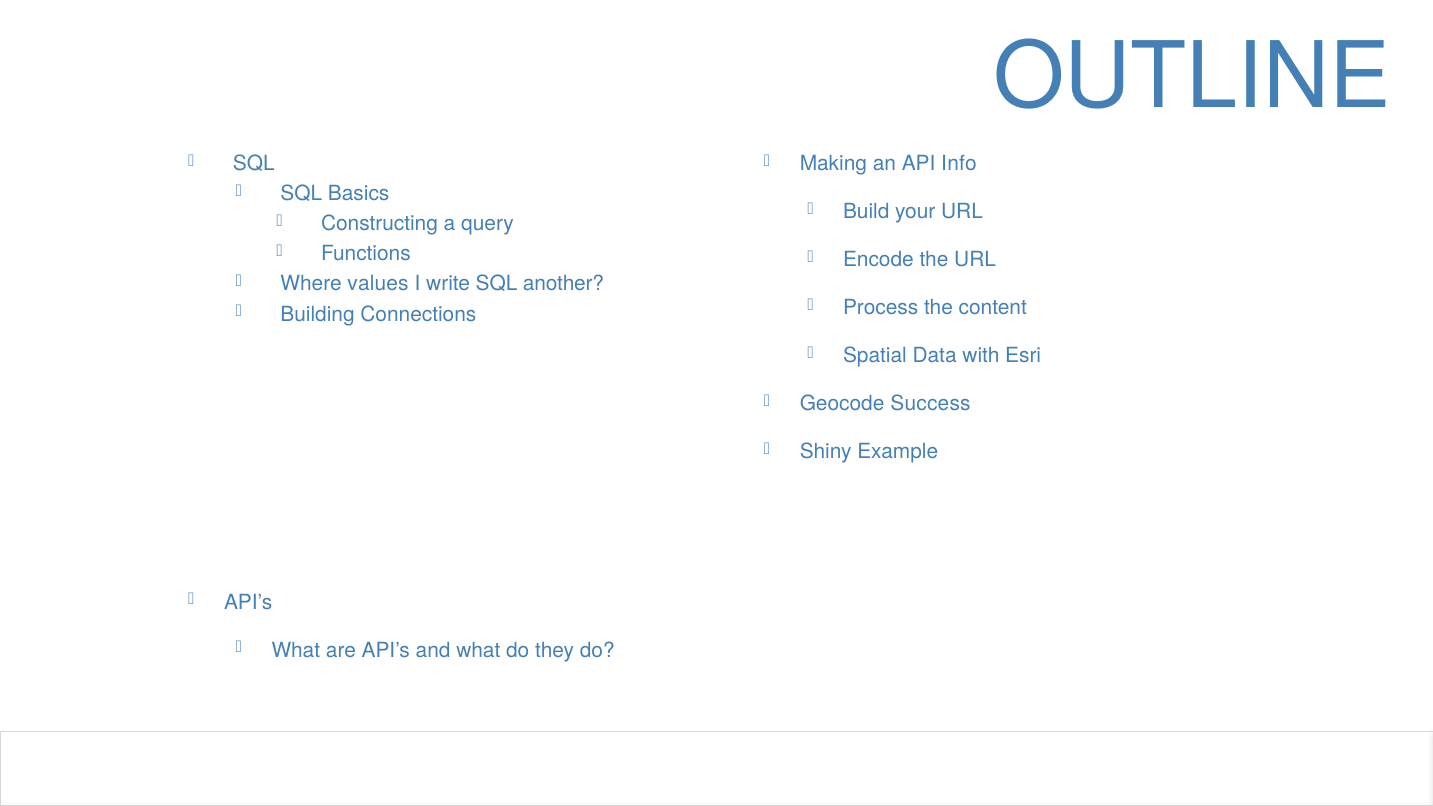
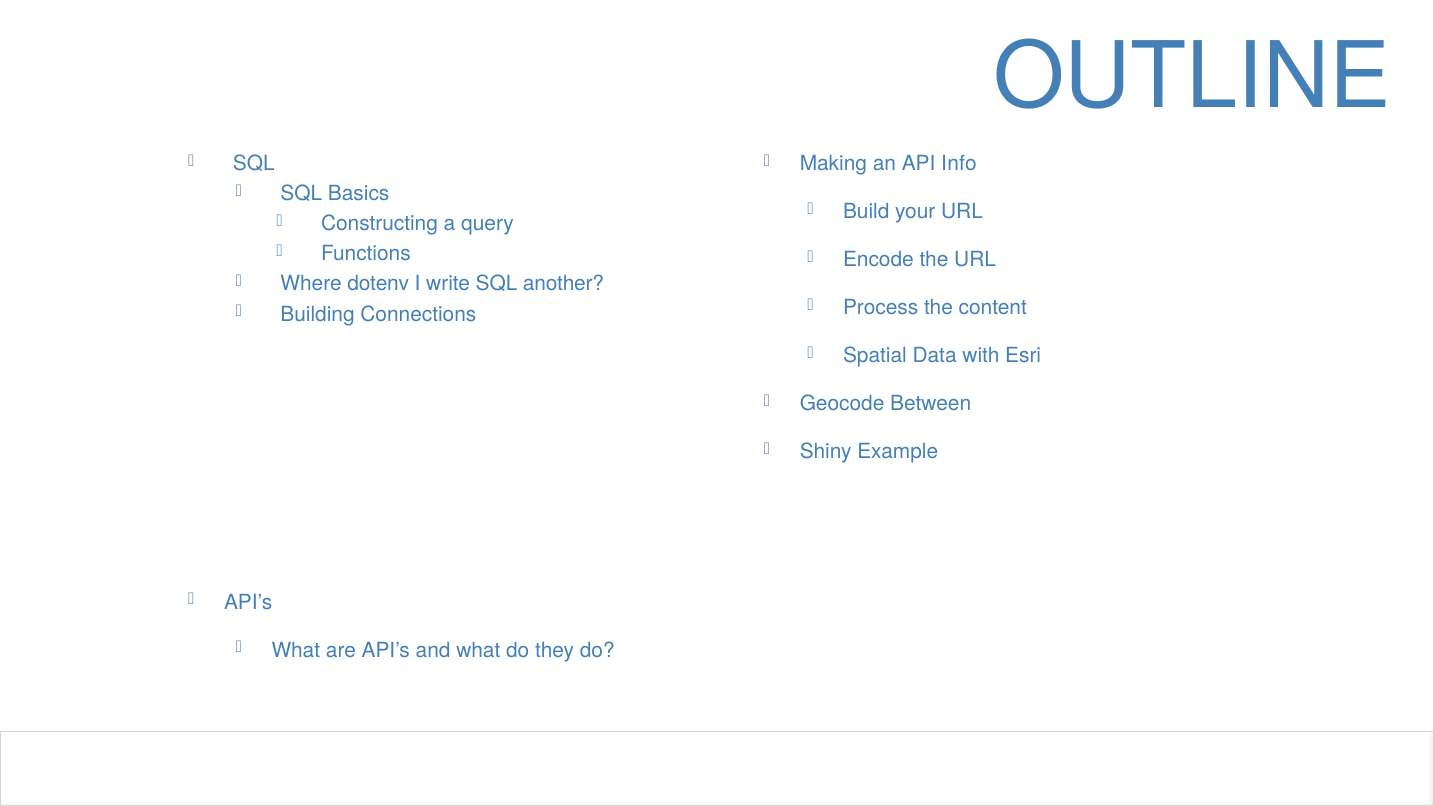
values: values -> dotenv (378, 284)
Success: Success -> Between (931, 404)
